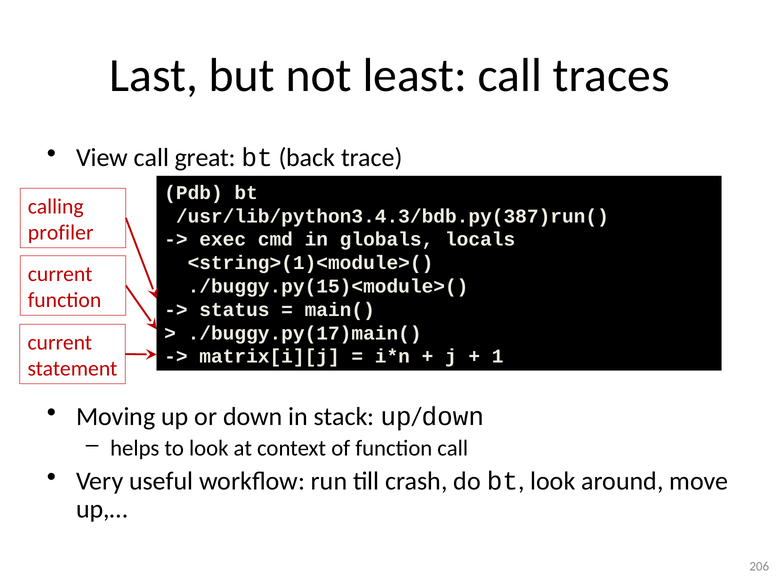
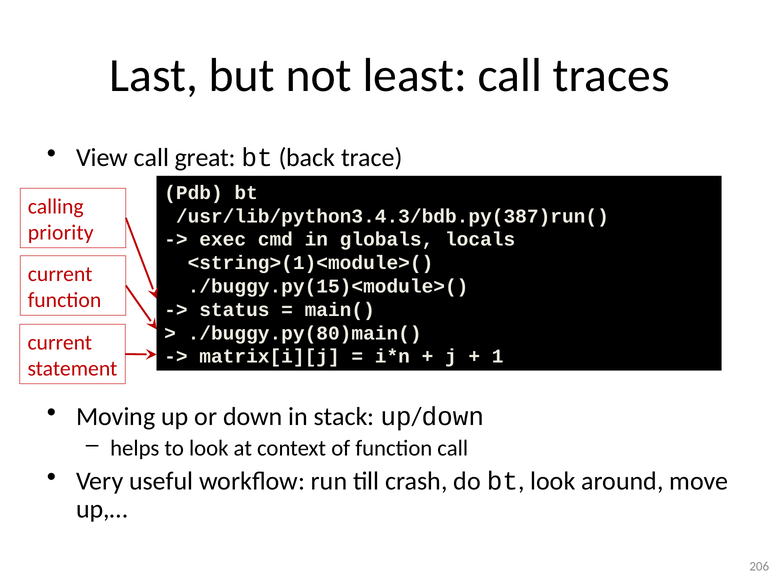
profiler: profiler -> priority (61, 232)
./buggy.py(17)main(: ./buggy.py(17)main( -> ./buggy.py(80)main( (305, 333)
